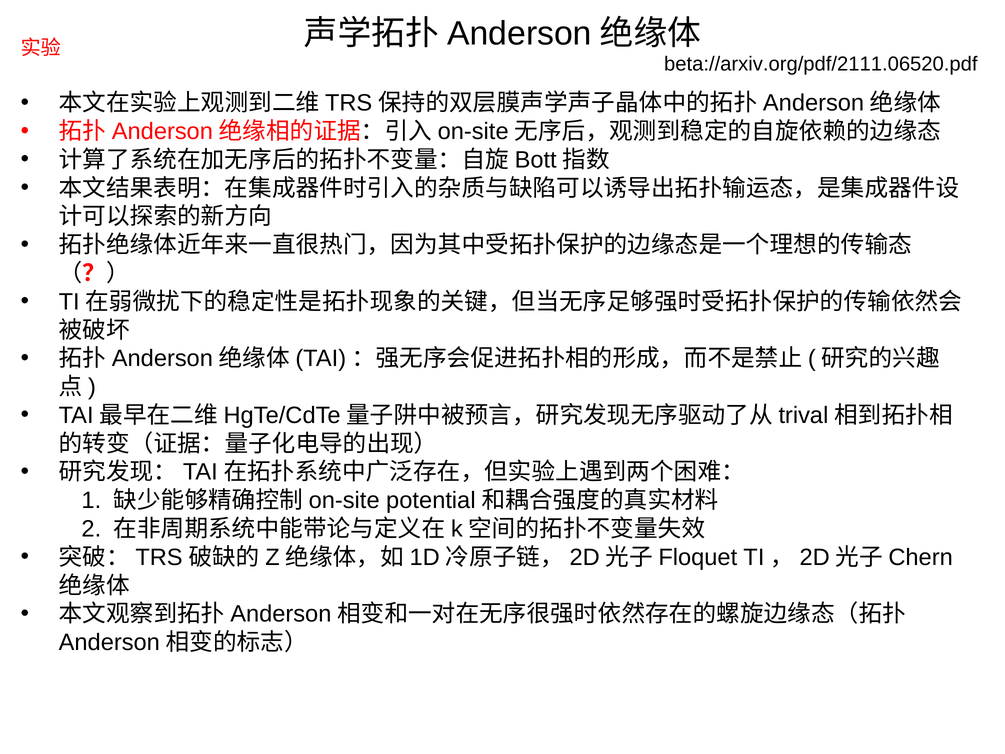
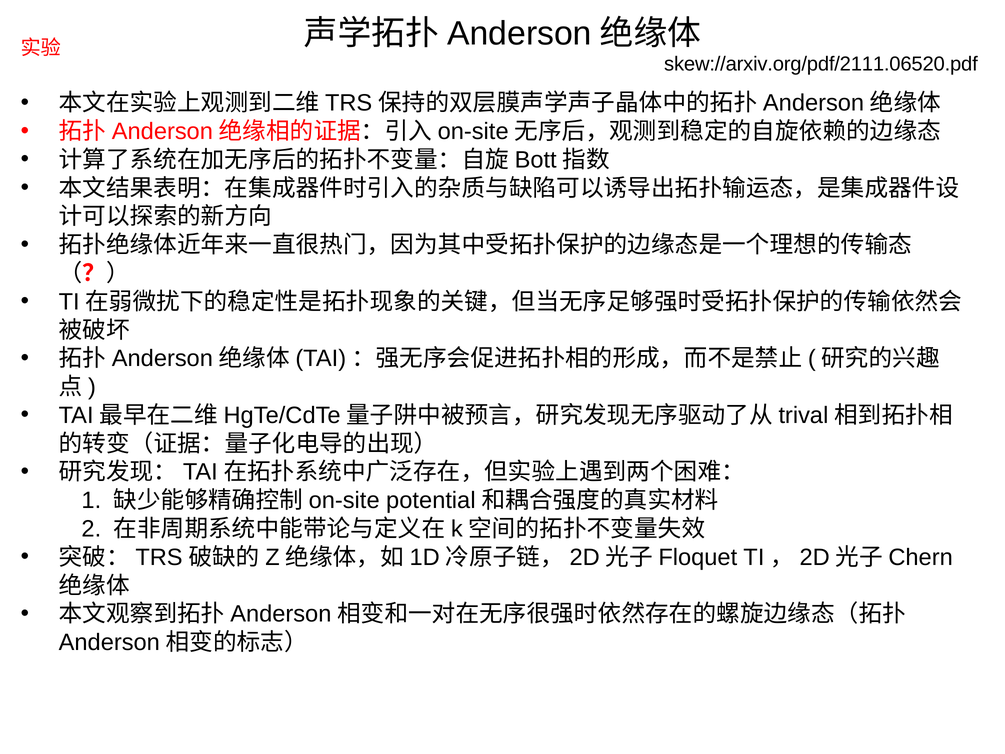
beta://arxiv.org/pdf/2111.06520.pdf: beta://arxiv.org/pdf/2111.06520.pdf -> skew://arxiv.org/pdf/2111.06520.pdf (821, 64)
